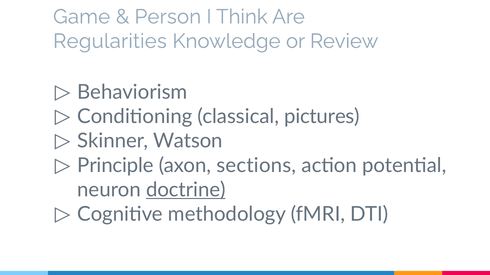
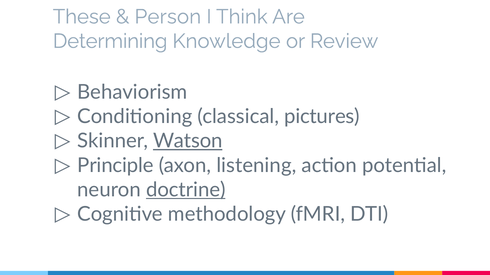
Game: Game -> These (82, 17)
Regularities: Regularities -> Determining (110, 41)
Watson underline: none -> present (188, 141)
sections: sections -> listening (256, 166)
